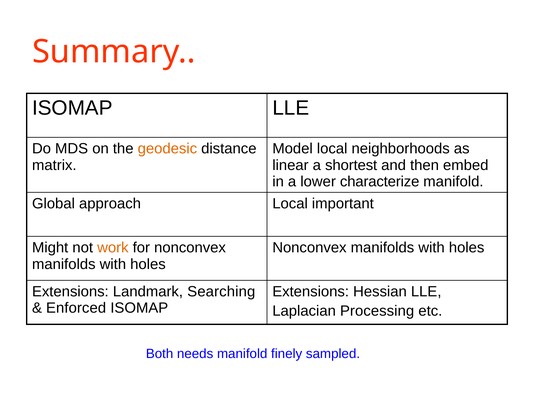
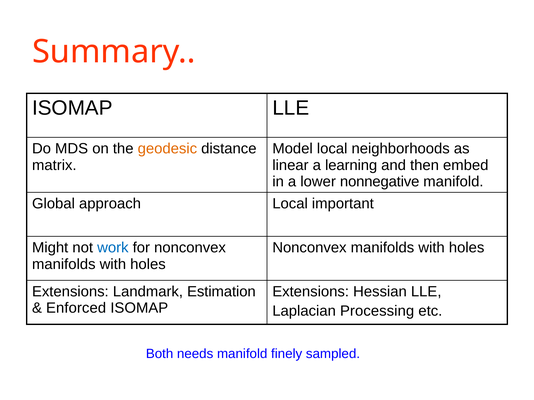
shortest: shortest -> learning (351, 165)
characterize: characterize -> nonnegative (380, 182)
work colour: orange -> blue (113, 248)
Searching: Searching -> Estimation (221, 292)
